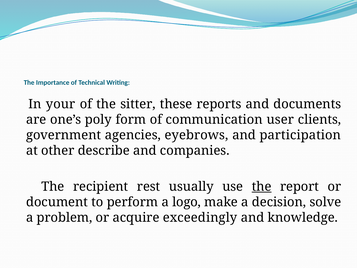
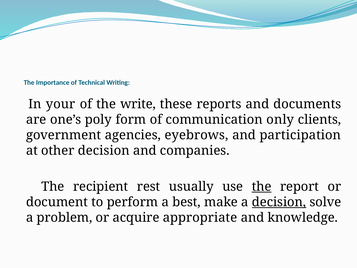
sitter: sitter -> write (138, 104)
user: user -> only (280, 119)
other describe: describe -> decision (104, 150)
logo: logo -> best (187, 202)
decision underline: none -> present (279, 202)
exceedingly: exceedingly -> appropriate (200, 217)
